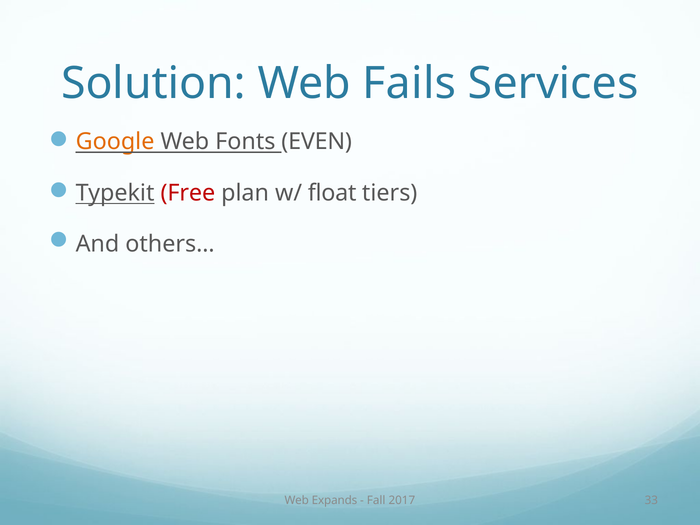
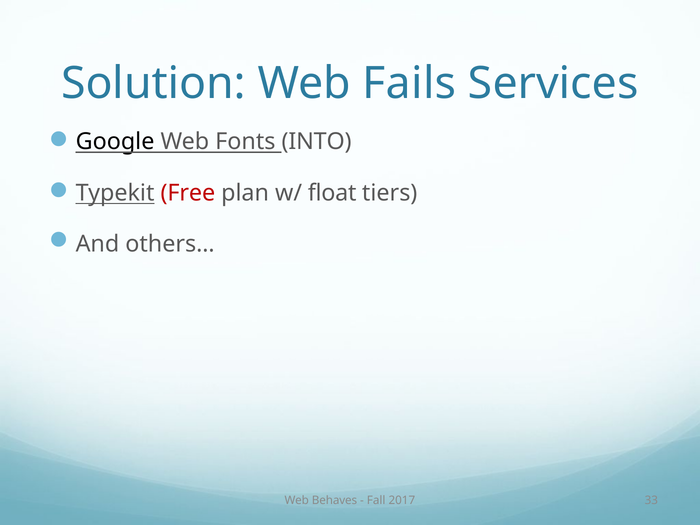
Google colour: orange -> black (115, 142)
EVEN: EVEN -> INTO (317, 142)
Expands: Expands -> Behaves (335, 500)
